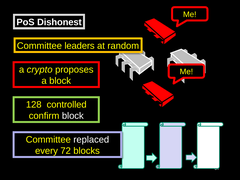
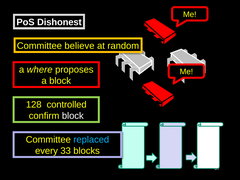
leaders: leaders -> believe (79, 46)
crypto: crypto -> where (40, 70)
replaced colour: white -> light blue (91, 140)
72: 72 -> 33 (66, 151)
